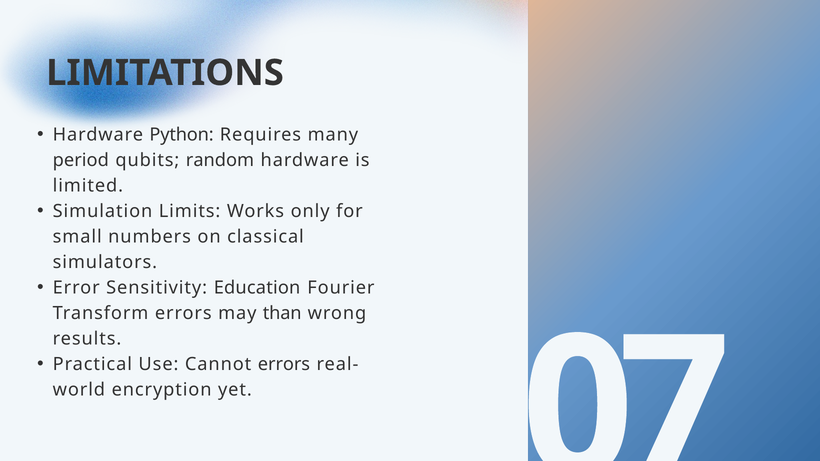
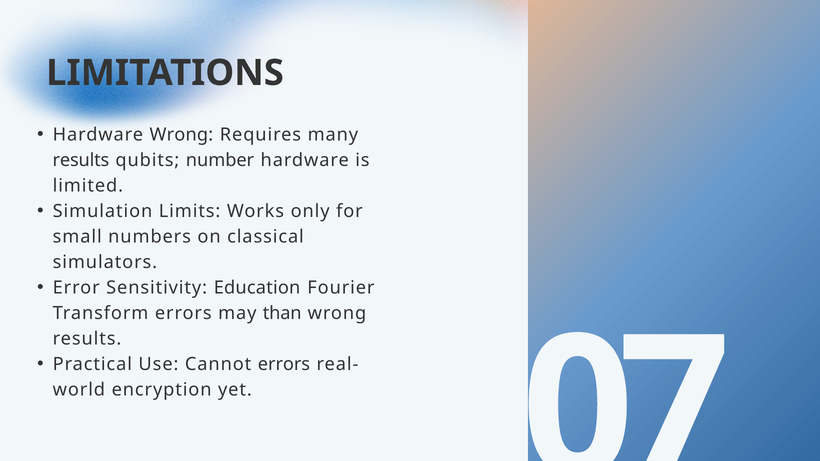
Hardware Python: Python -> Wrong (181, 135)
period: period -> results (81, 160)
random: random -> number (220, 160)
